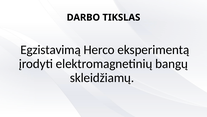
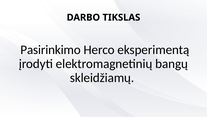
Egzistavimą: Egzistavimą -> Pasirinkimo (51, 50)
